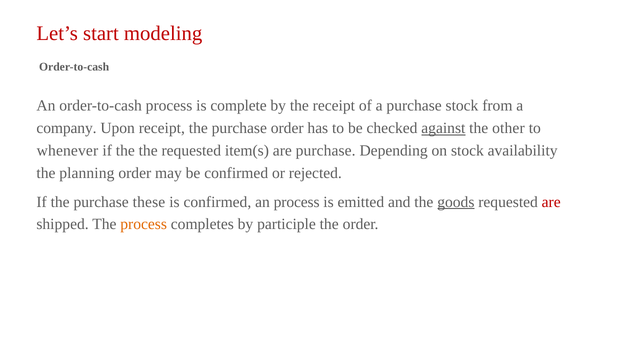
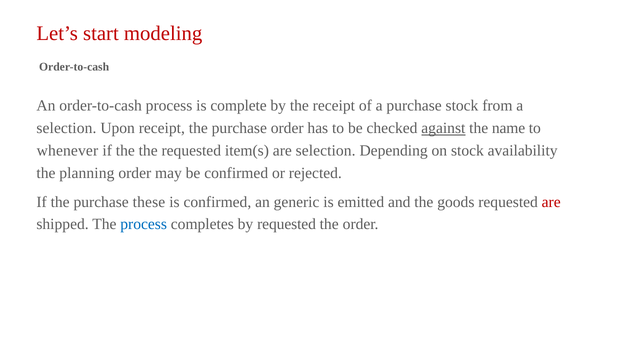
company: company -> selection (66, 128)
other: other -> name (509, 128)
are purchase: purchase -> selection (326, 151)
an process: process -> generic (297, 202)
goods underline: present -> none (456, 202)
process colour: orange -> blue (144, 224)
by participle: participle -> requested (287, 224)
